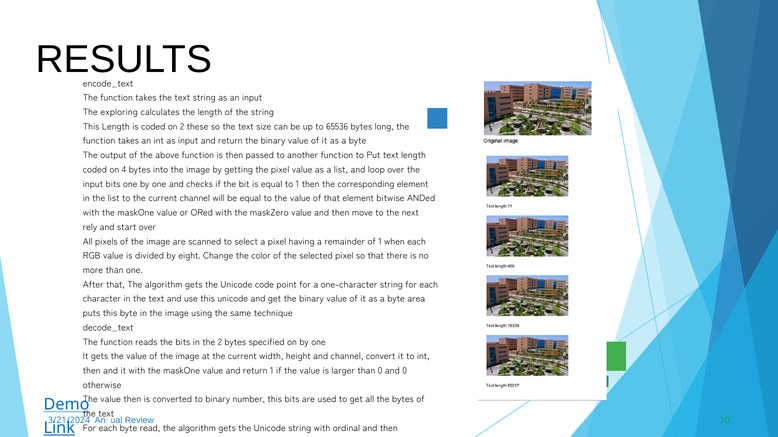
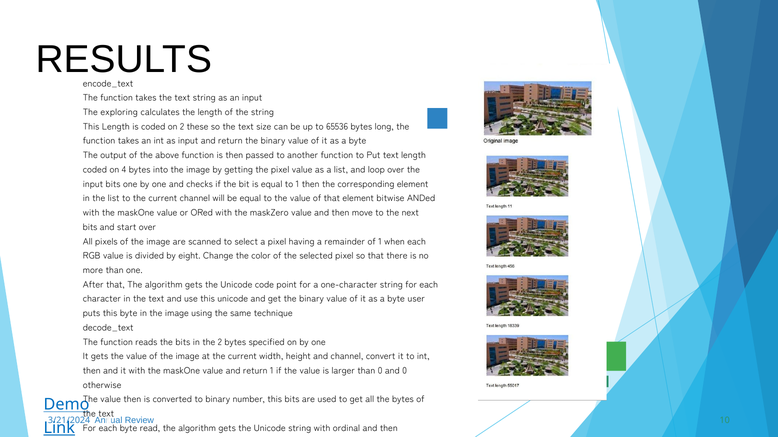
rely: rely -> bits (90, 227)
area: area -> user (416, 299)
